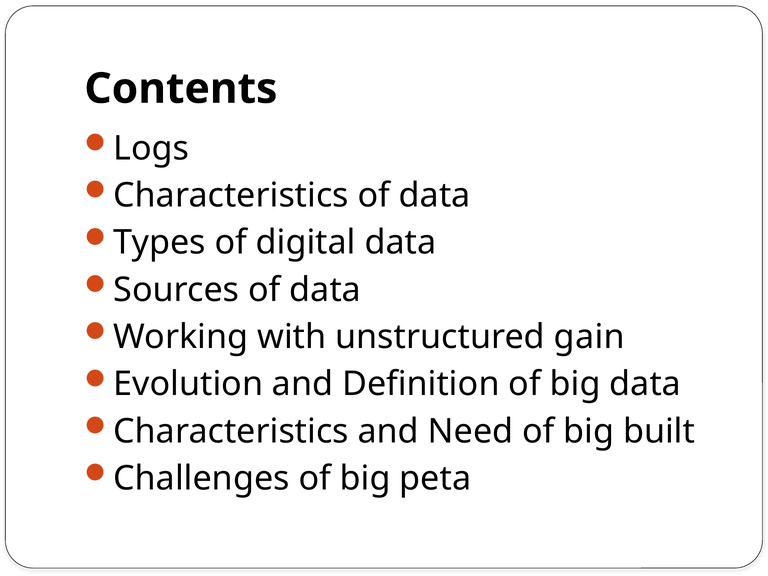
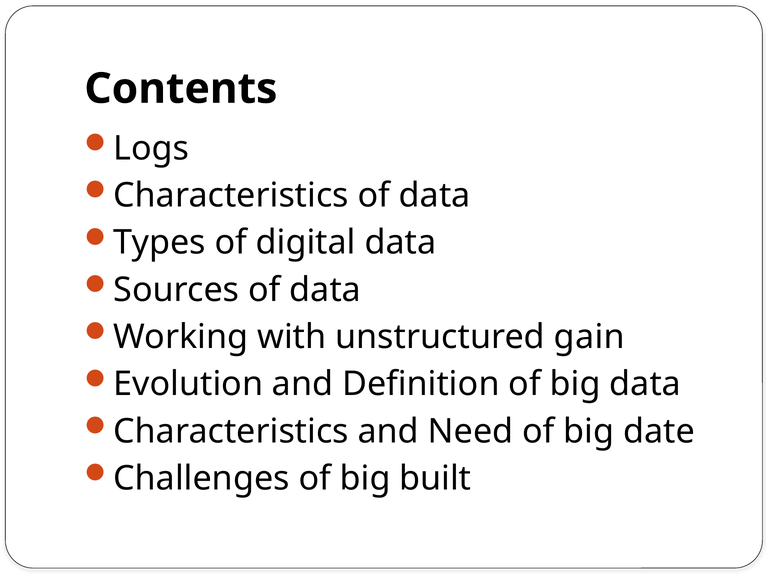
built: built -> date (659, 431)
peta: peta -> built (435, 478)
